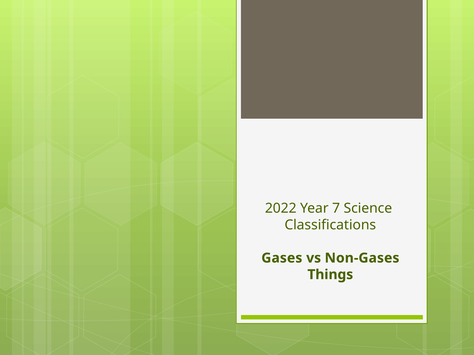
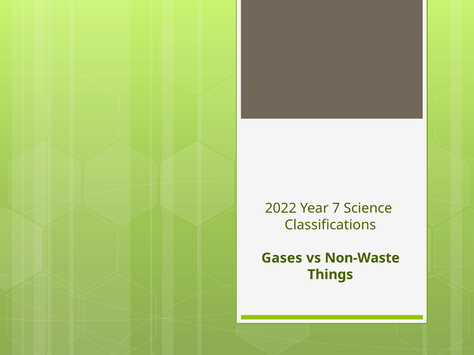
Non-Gases: Non-Gases -> Non-Waste (362, 258)
